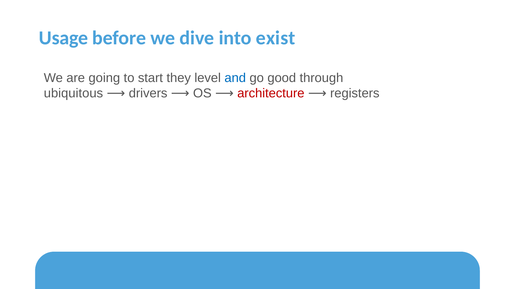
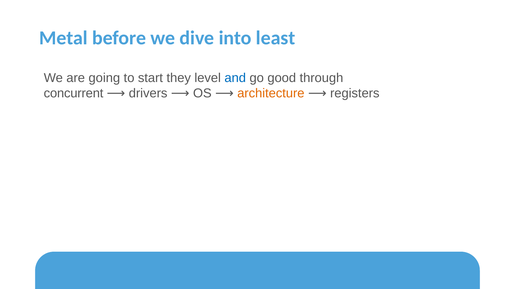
Usage: Usage -> Metal (64, 38)
exist: exist -> least (276, 38)
ubiquitous: ubiquitous -> concurrent (74, 93)
architecture colour: red -> orange (271, 93)
